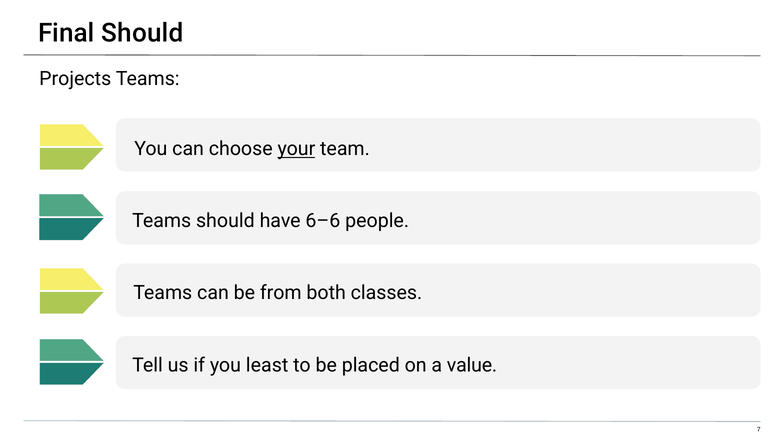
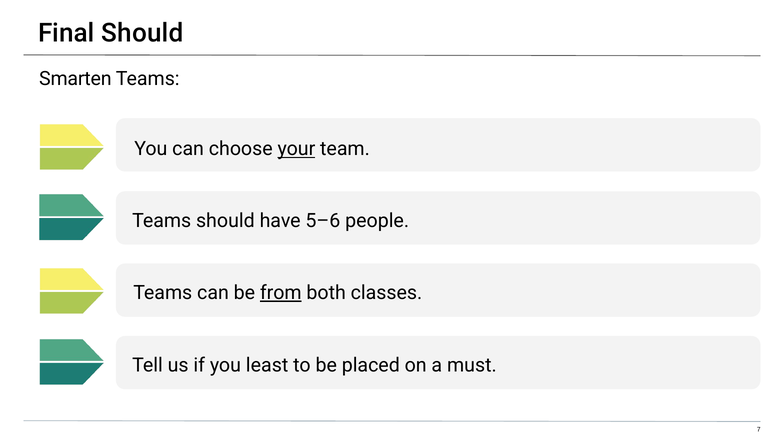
Projects: Projects -> Smarten (75, 79)
6–6: 6–6 -> 5–6 (323, 221)
from underline: none -> present (281, 293)
value: value -> must (472, 365)
